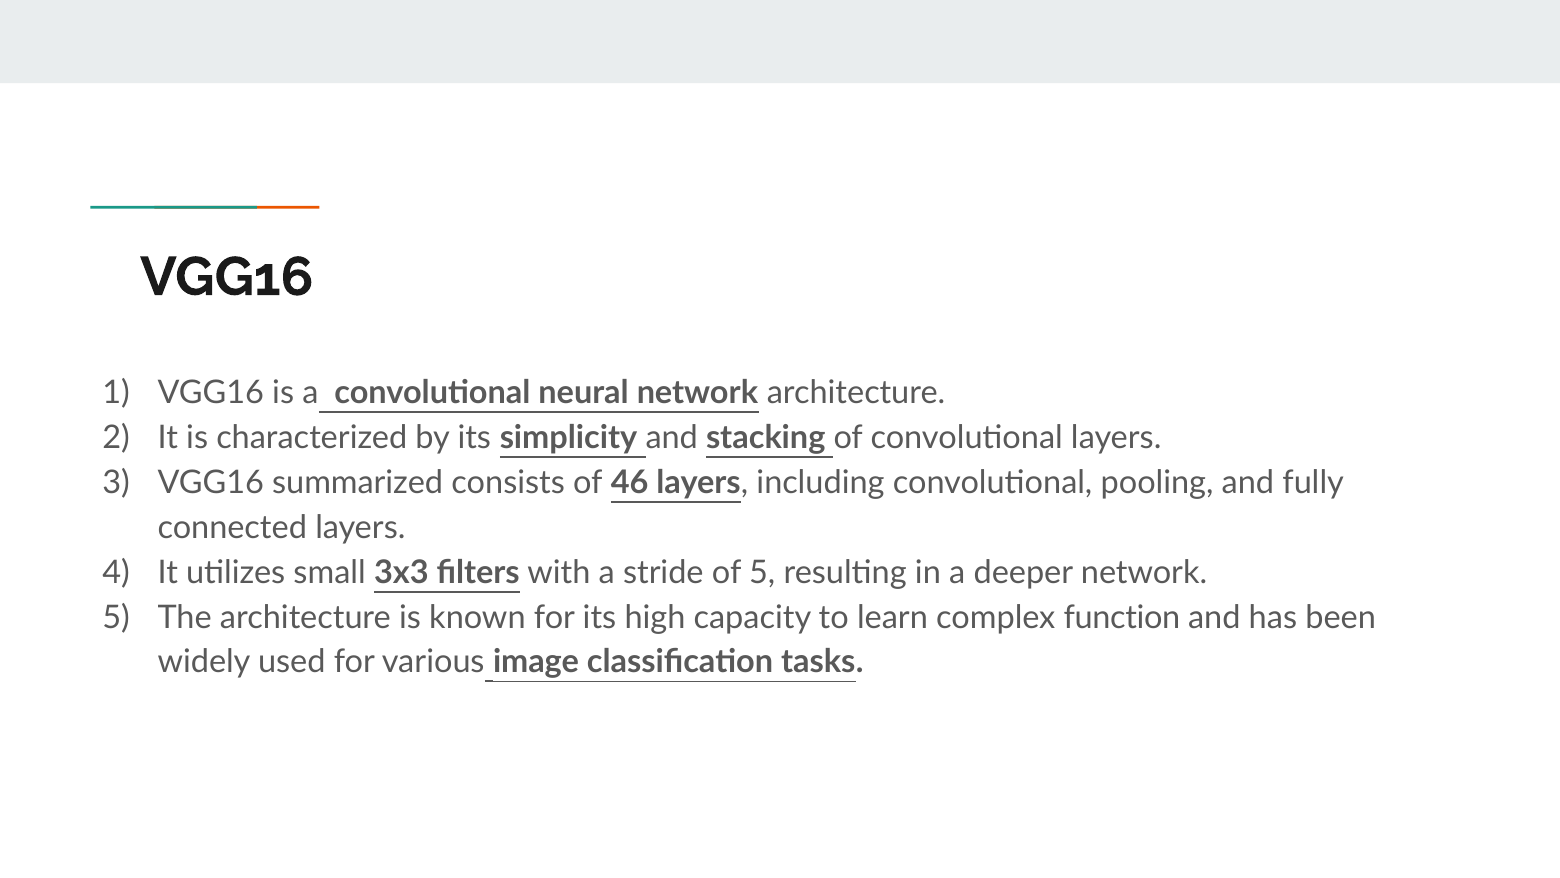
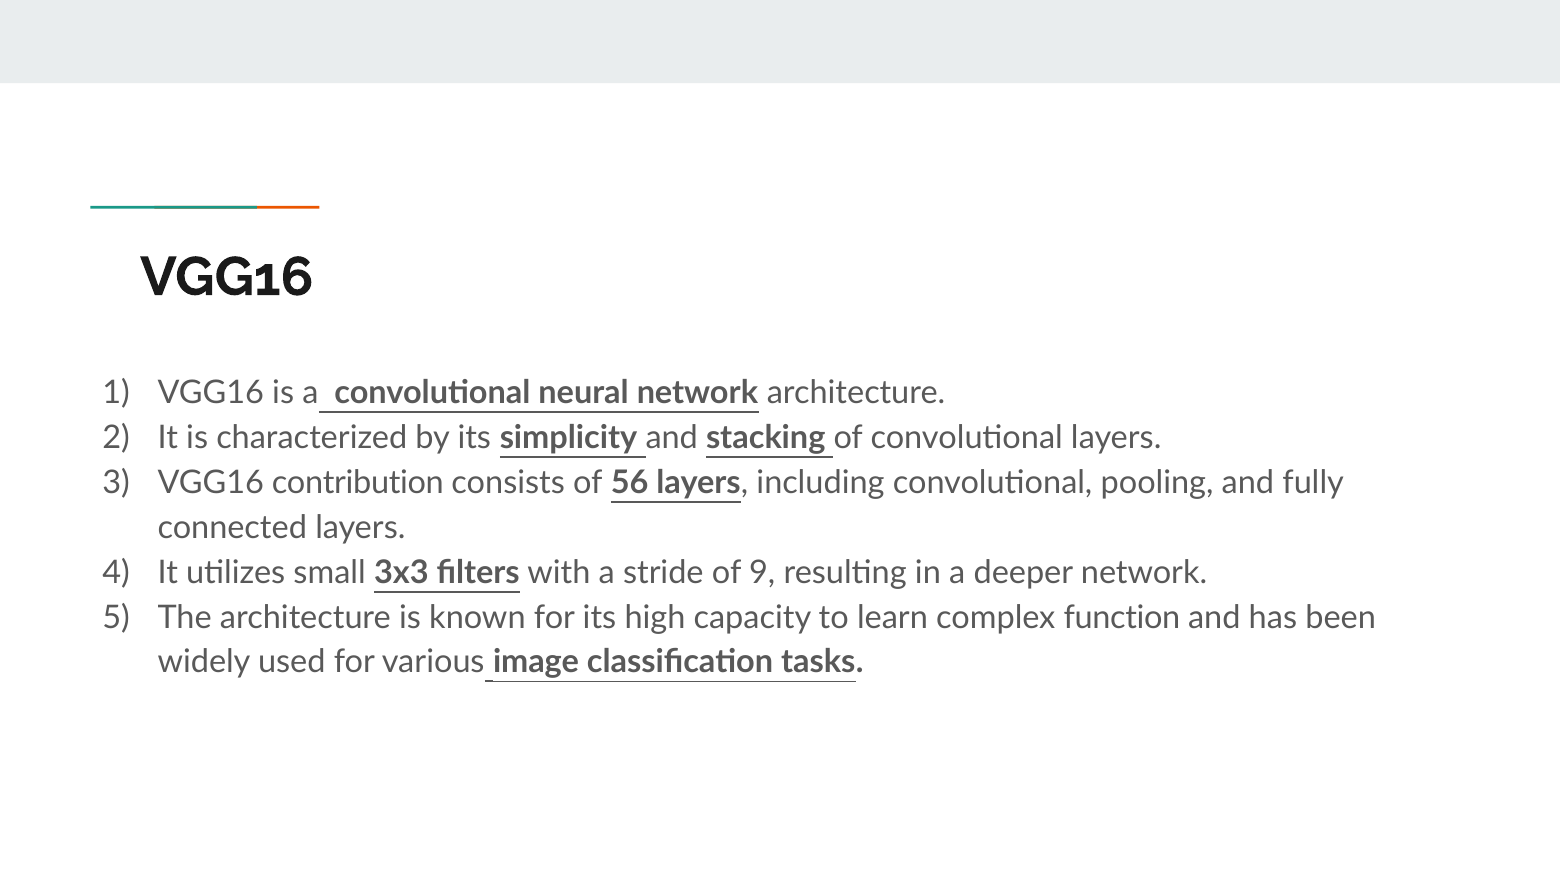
summarized: summarized -> contribution (358, 483)
46: 46 -> 56 (630, 483)
of 5: 5 -> 9 (762, 572)
